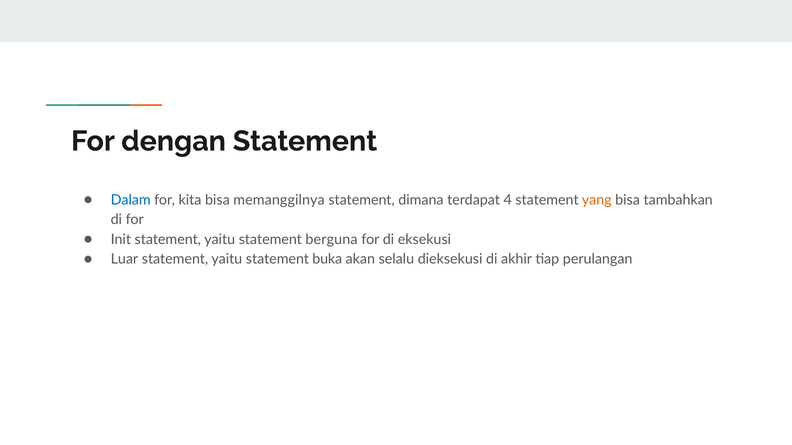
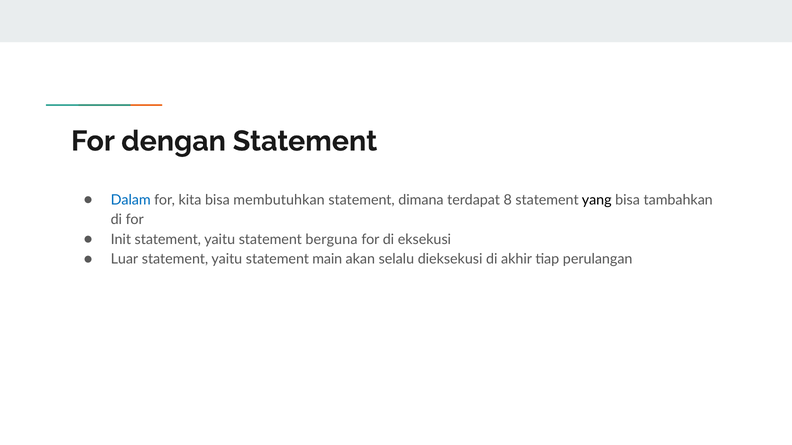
memanggilnya: memanggilnya -> membutuhkan (279, 200)
4: 4 -> 8 (508, 200)
yang colour: orange -> black (597, 200)
buka: buka -> main (327, 259)
